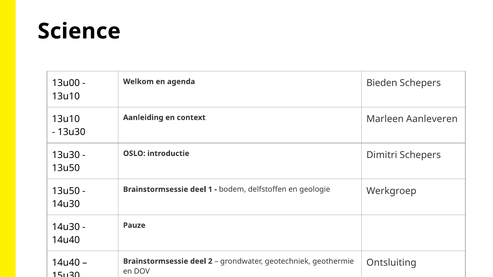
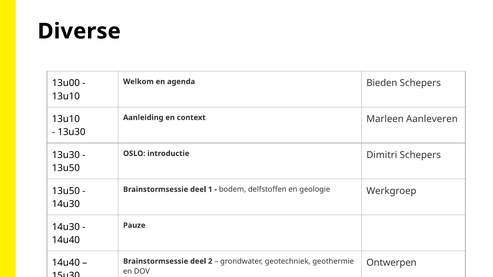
Science: Science -> Diverse (79, 31)
Ontsluiting: Ontsluiting -> Ontwerpen (391, 263)
